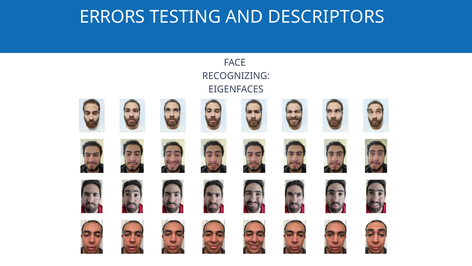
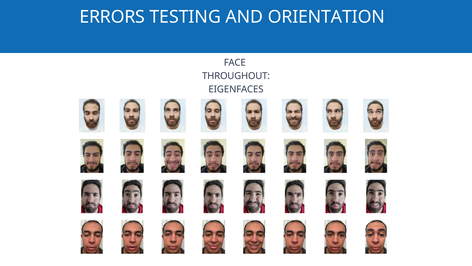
DESCRIPTORS: DESCRIPTORS -> ORIENTATION (326, 17)
RECOGNIZING: RECOGNIZING -> THROUGHOUT (236, 76)
